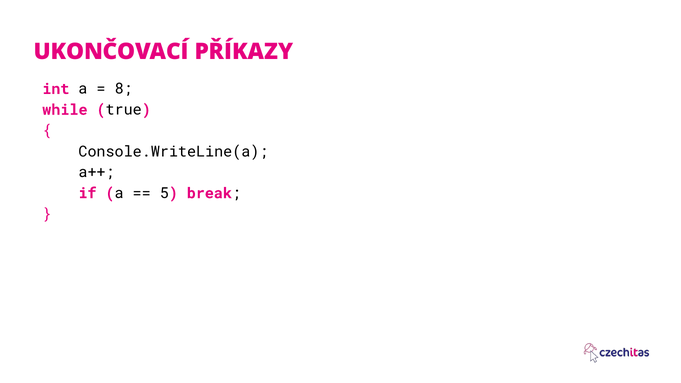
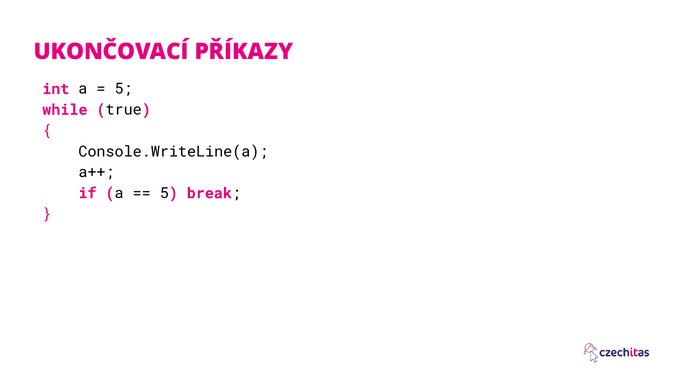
8: 8 -> 5 (124, 89)
